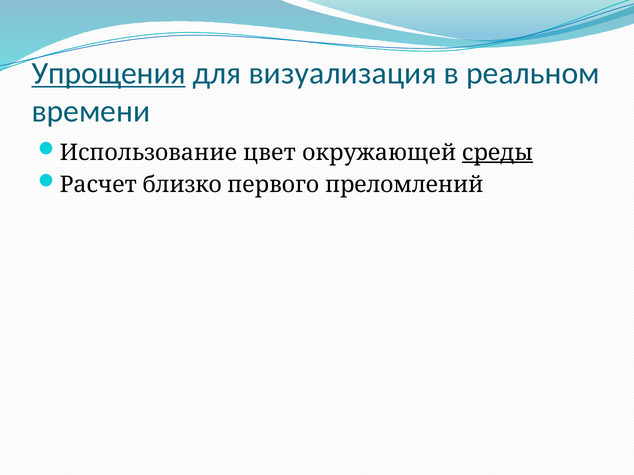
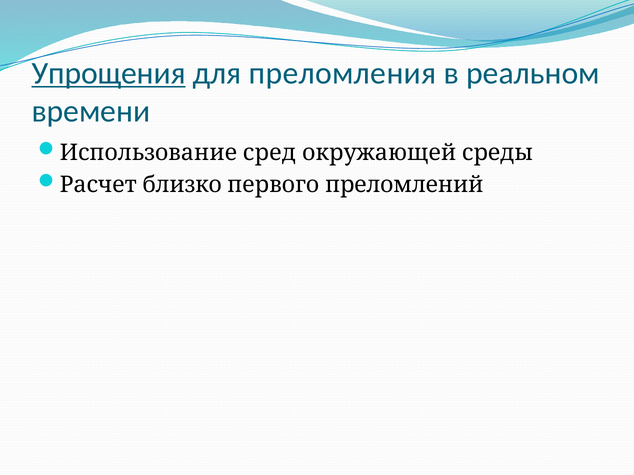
визуализация: визуализация -> преломления (343, 73)
цвет: цвет -> сред (269, 153)
среды underline: present -> none (498, 153)
